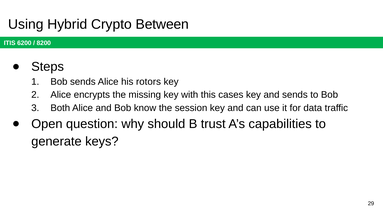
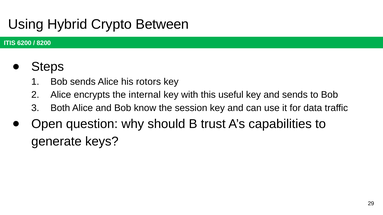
missing: missing -> internal (145, 95)
cases: cases -> useful (231, 95)
